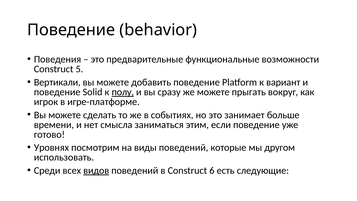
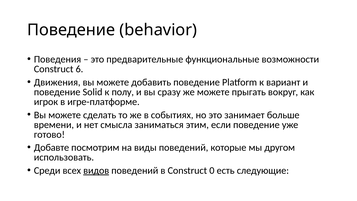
5: 5 -> 6 (79, 69)
Вертикали: Вертикали -> Движения (57, 82)
полу underline: present -> none (123, 92)
Уровнях: Уровнях -> Добавте (52, 147)
6: 6 -> 0 (212, 170)
